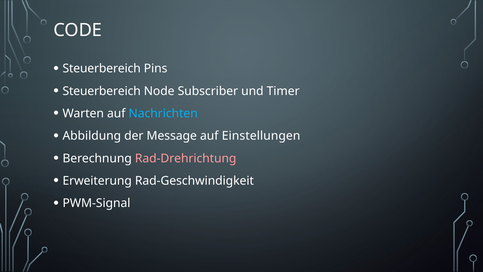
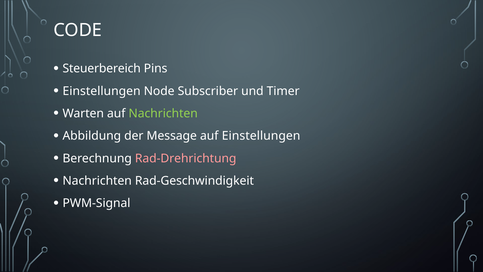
Steuerbereich: Steuerbereich -> Einstellungen (102, 91)
Nachrichten colour: light blue -> light green (163, 113)
Erweiterung: Erweiterung -> Nachrichten (97, 181)
